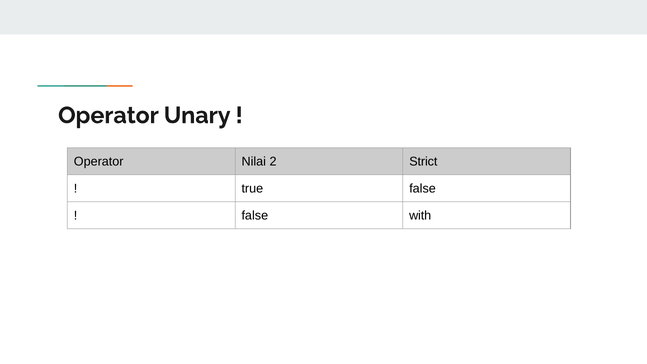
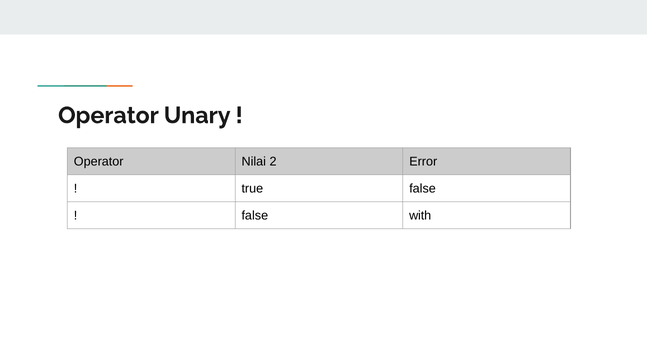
Strict: Strict -> Error (423, 161)
